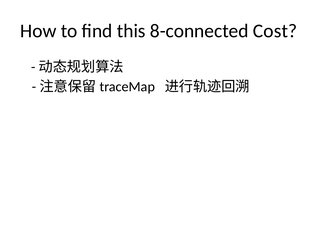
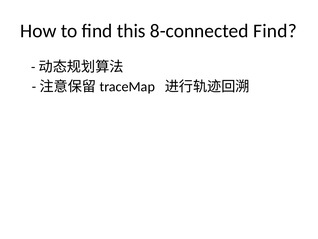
8-connected Cost: Cost -> Find (275, 31)
